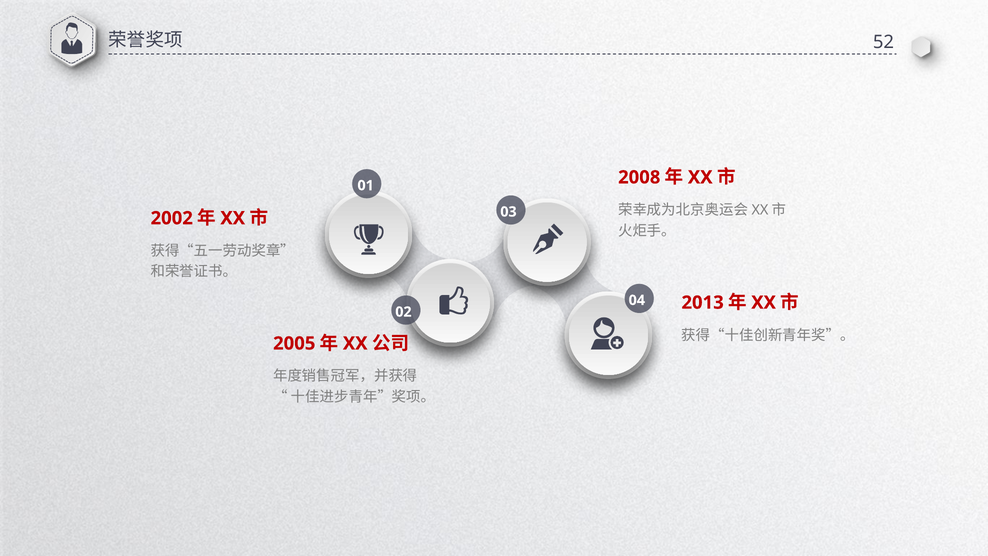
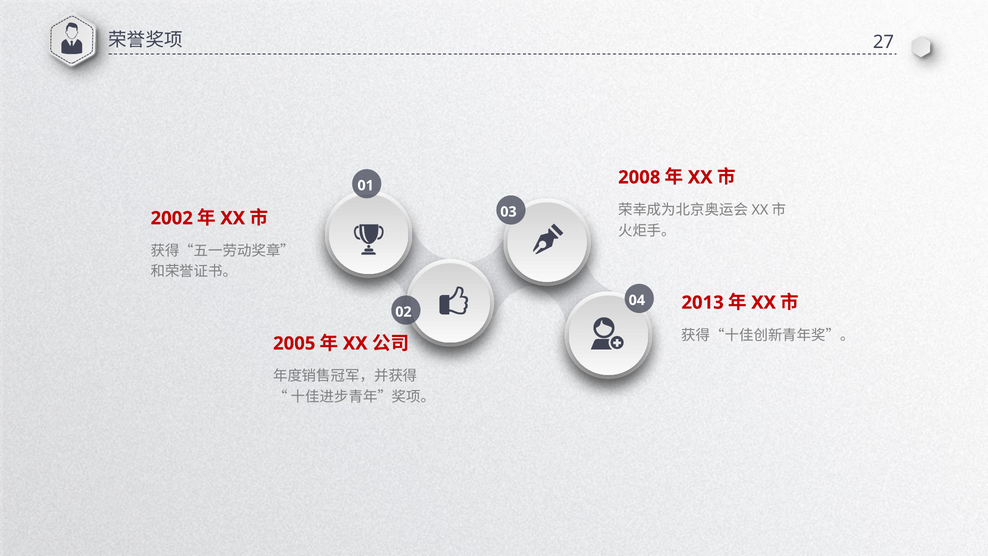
52: 52 -> 27 (883, 42)
